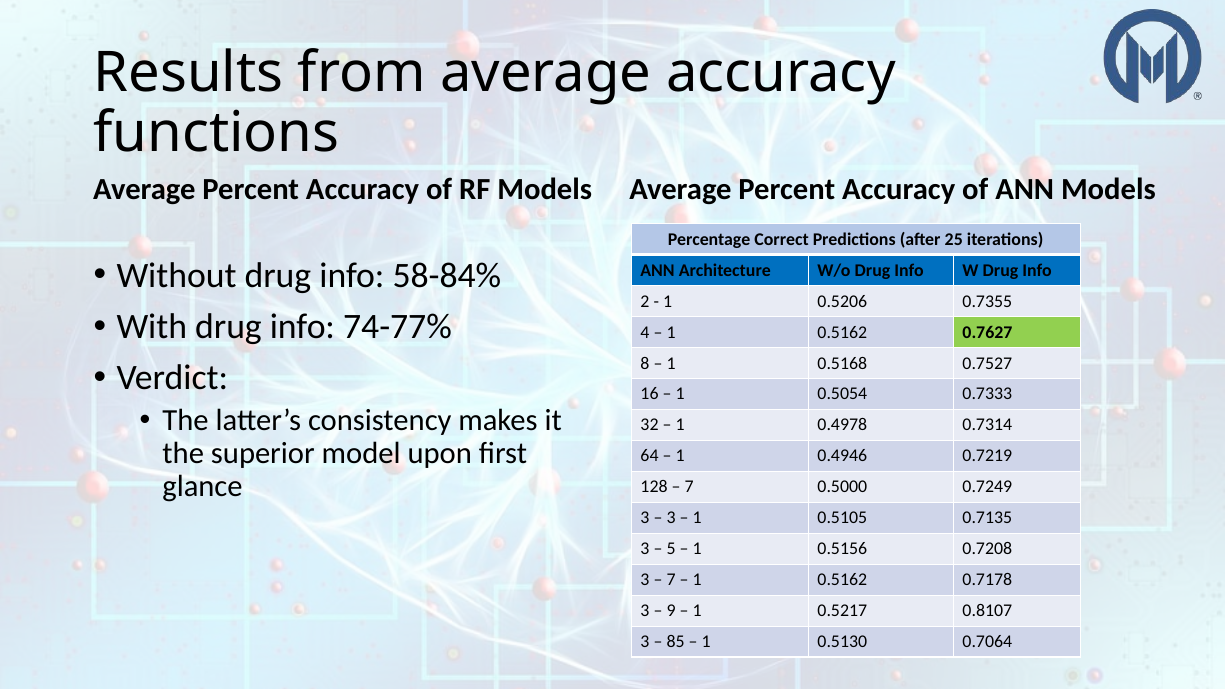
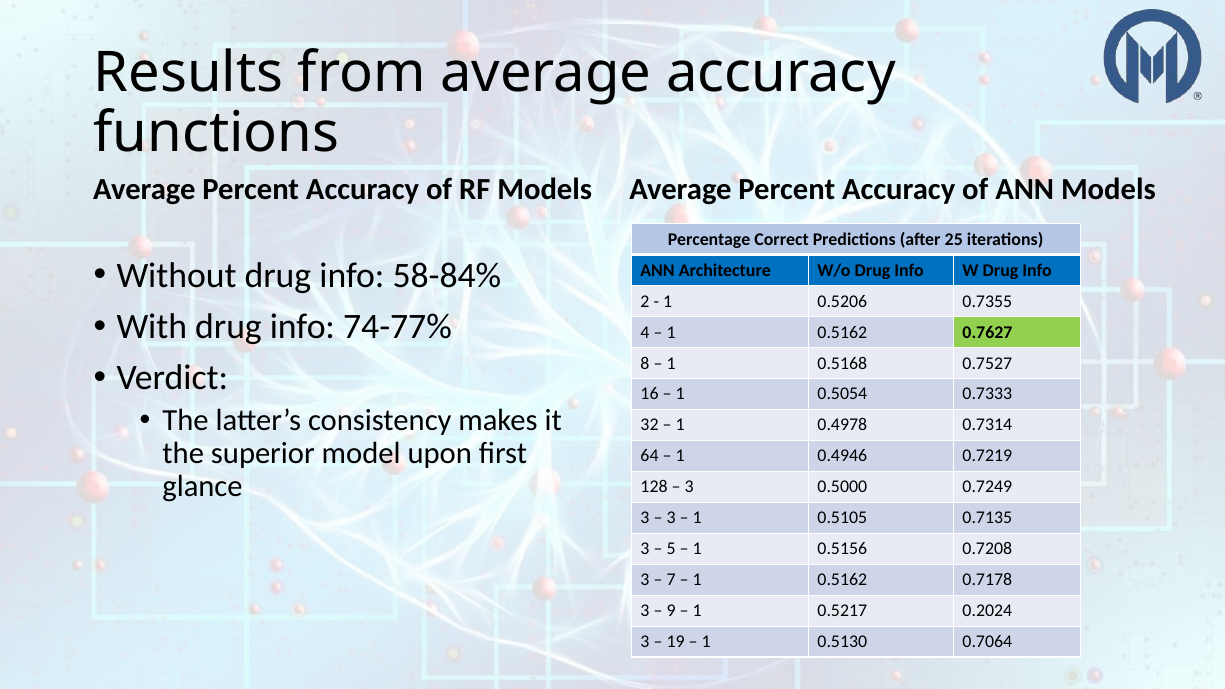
7: 7 -> 3 (689, 487)
0.8107: 0.8107 -> 0.2024 (987, 611)
85: 85 -> 19 (676, 642)
